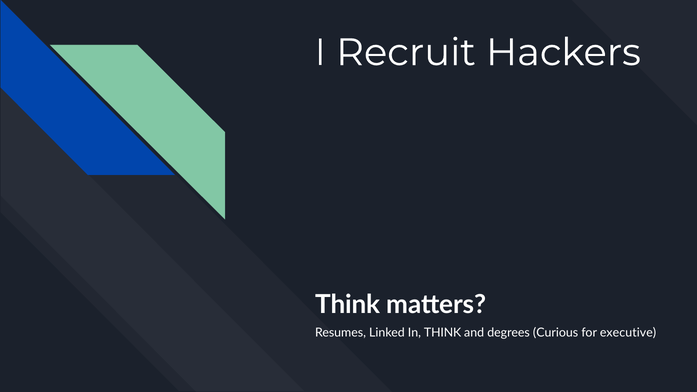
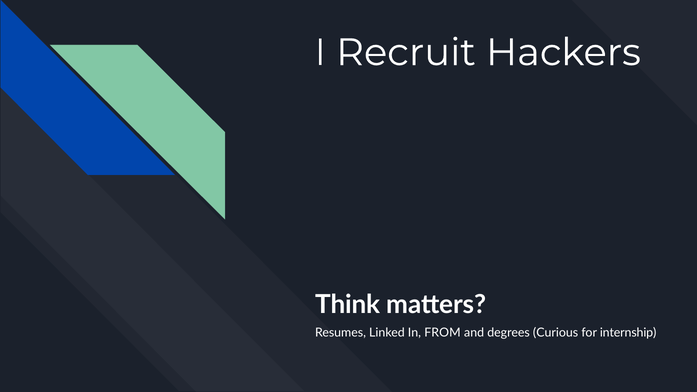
In THINK: THINK -> FROM (442, 333)
executive: executive -> internship (628, 333)
